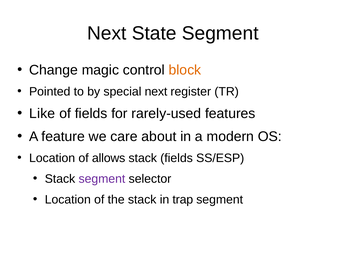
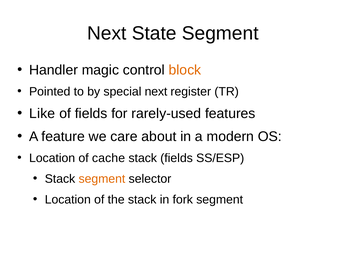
Change: Change -> Handler (53, 70)
allows: allows -> cache (109, 158)
segment colour: purple -> orange (102, 179)
trap: trap -> fork (183, 200)
